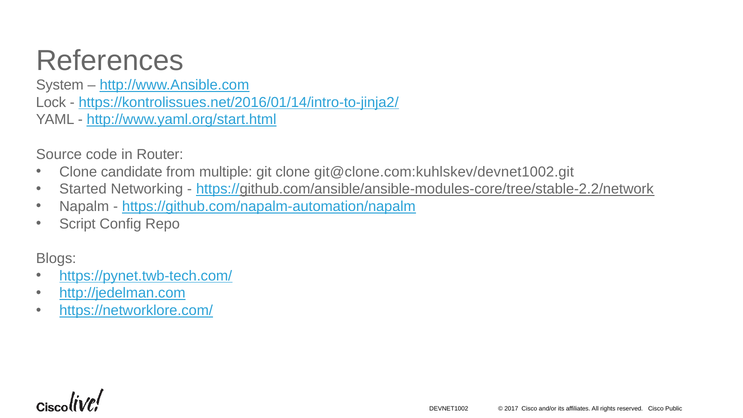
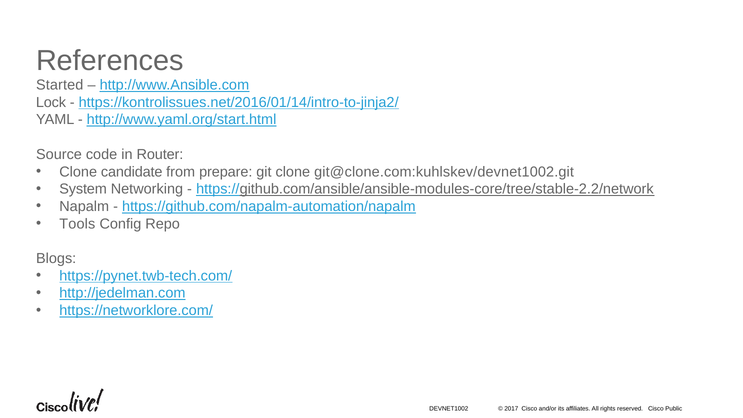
System: System -> Started (60, 85)
multiple: multiple -> prepare (226, 172)
Started: Started -> System (83, 189)
Script: Script -> Tools (77, 224)
